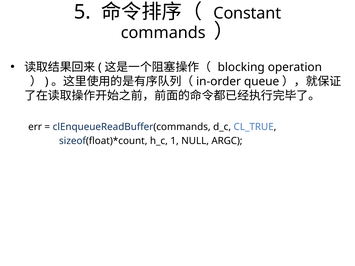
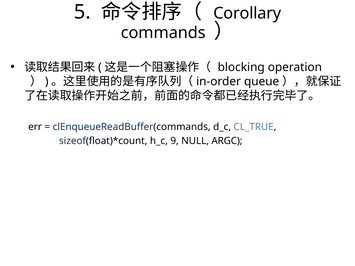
Constant: Constant -> Corollary (247, 13)
1: 1 -> 9 (175, 141)
